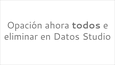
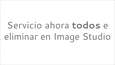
Opación: Opación -> Servicio (25, 25)
Datos: Datos -> Image (67, 36)
